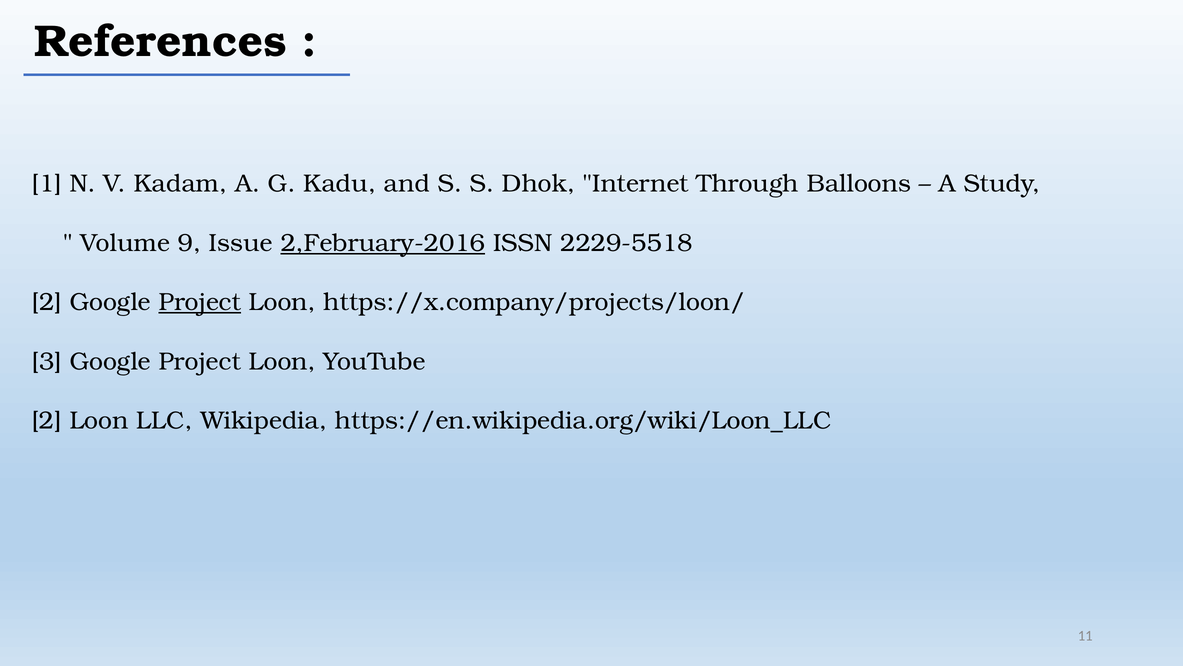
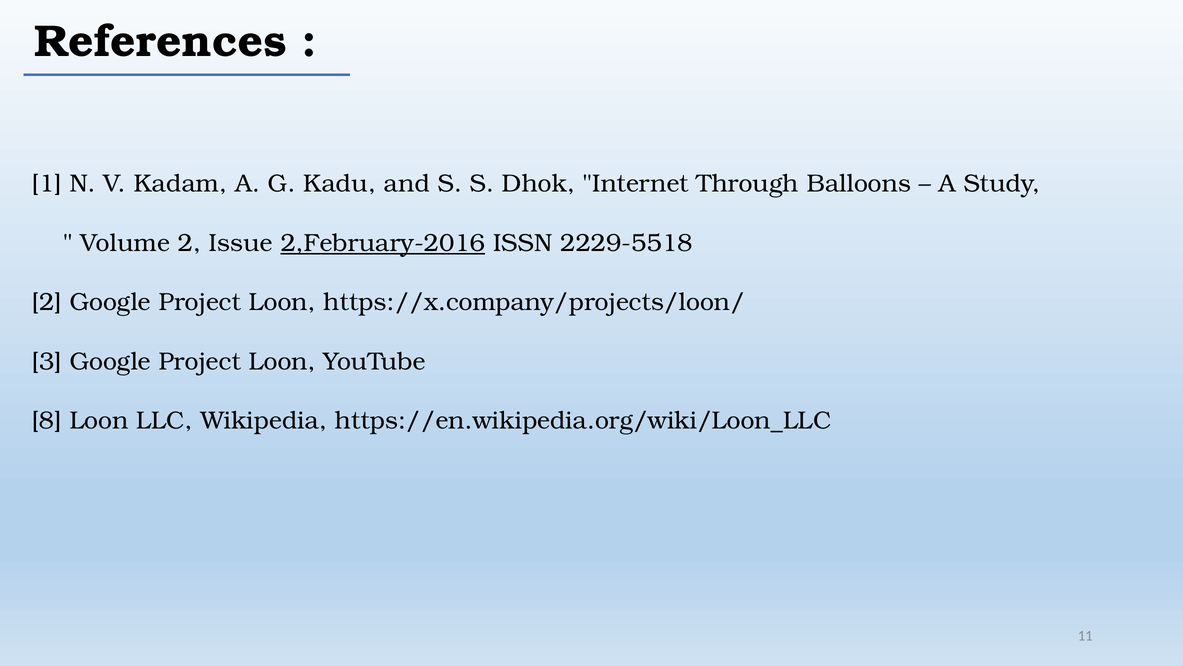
Volume 9: 9 -> 2 (189, 243)
Project underline: present -> none (200, 302)
2: 2 -> 8 (47, 420)
